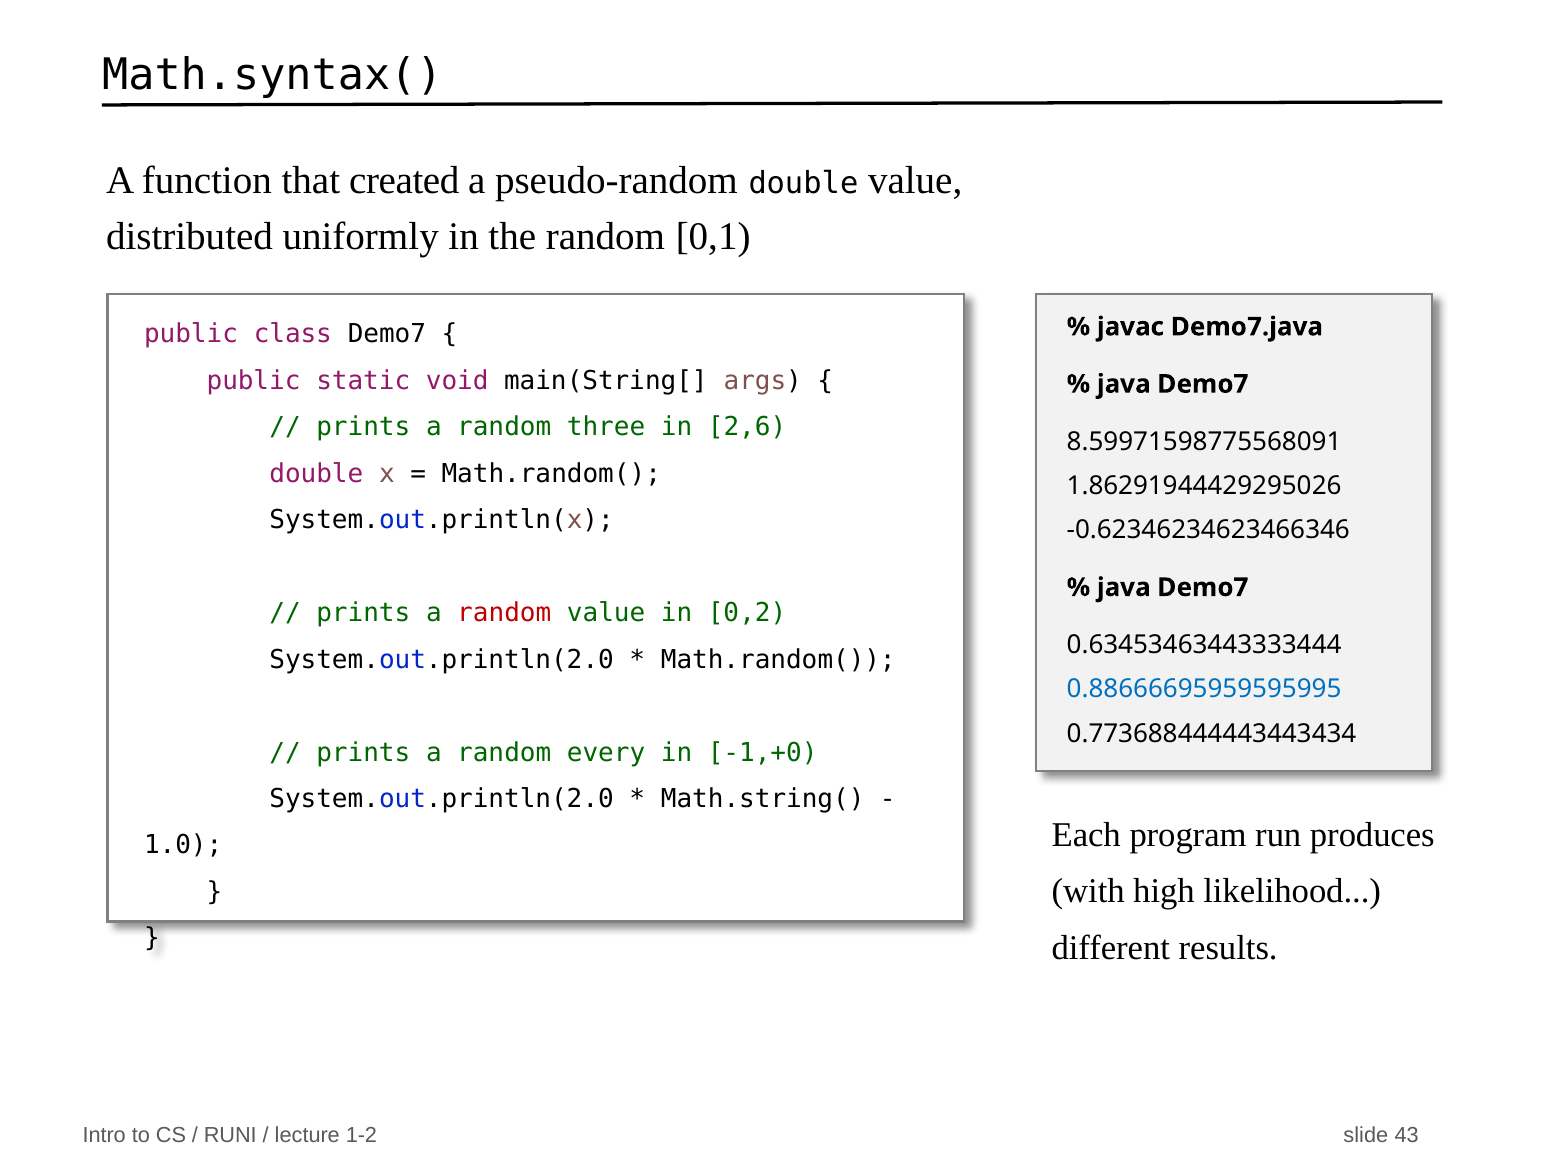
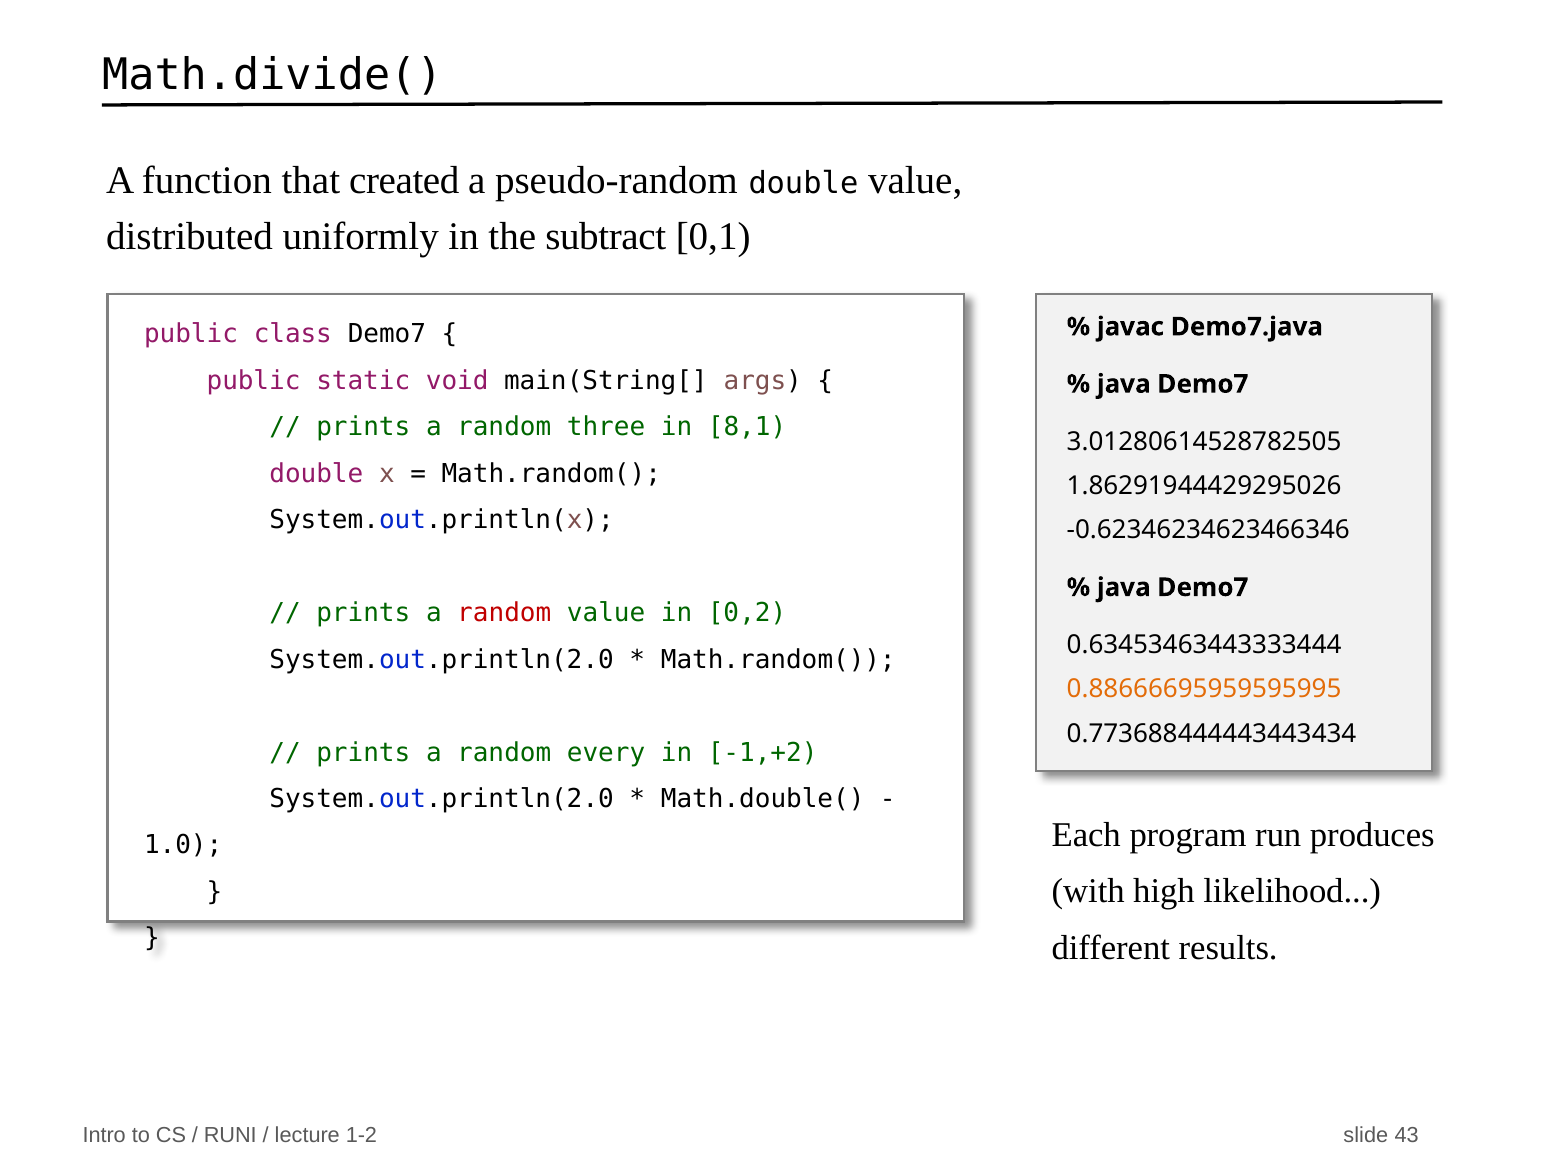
Math.syntax(: Math.syntax( -> Math.divide( (272, 75)
the random: random -> subtract (606, 237)
2,6: 2,6 -> 8,1 (747, 427)
8.59971598775568091: 8.59971598775568091 -> 3.01280614528782505 (1204, 441)
0.88666695959595995 colour: blue -> orange (1204, 689)
-1,+0: -1,+0 -> -1,+2 (763, 752)
Math.string(: Math.string( -> Math.double( (763, 798)
